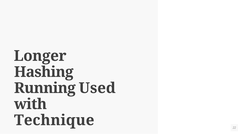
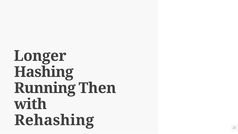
Used: Used -> Then (97, 88)
Technique: Technique -> Rehashing (54, 120)
